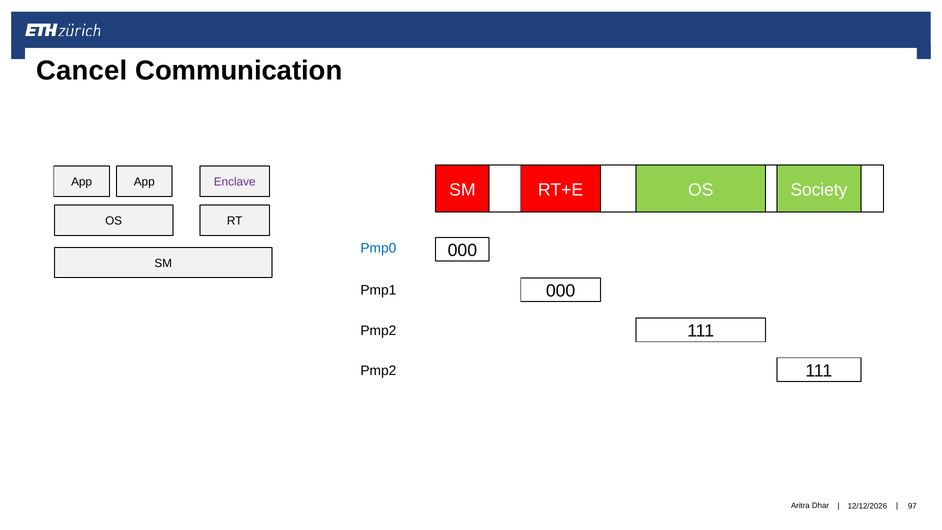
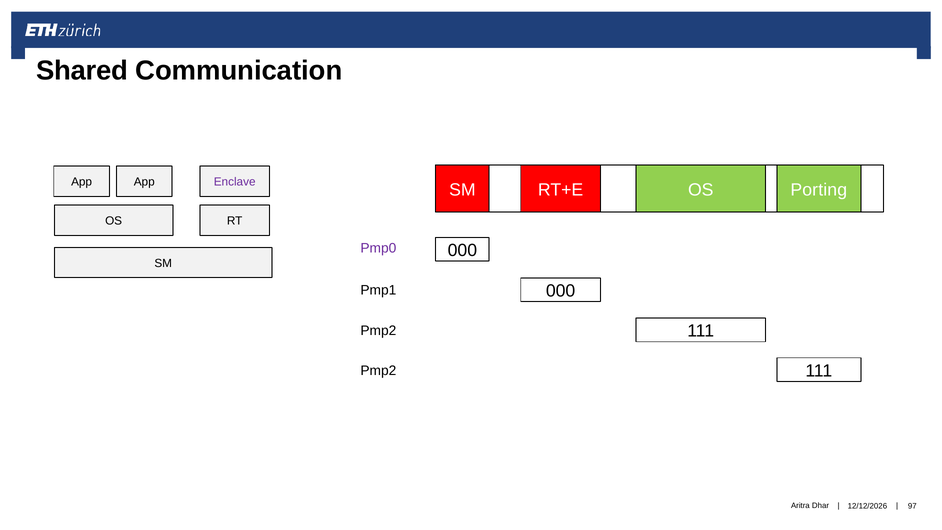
Cancel: Cancel -> Shared (82, 71)
Society: Society -> Porting (819, 190)
Pmp0 colour: blue -> purple (378, 248)
